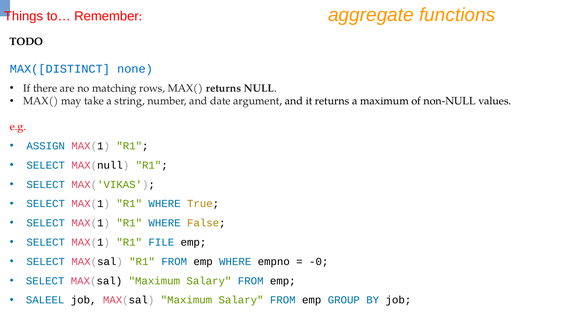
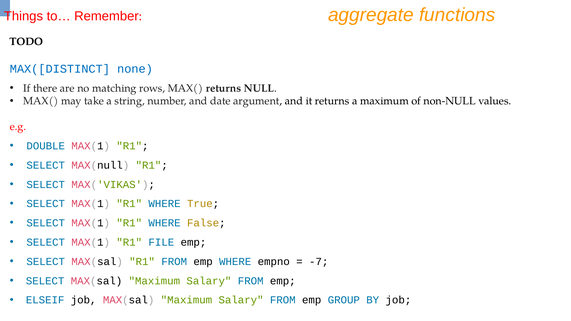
ASSIGN: ASSIGN -> DOUBLE (46, 146)
-0: -0 -> -7 (319, 262)
SALEEL: SALEEL -> ELSEIF (45, 300)
